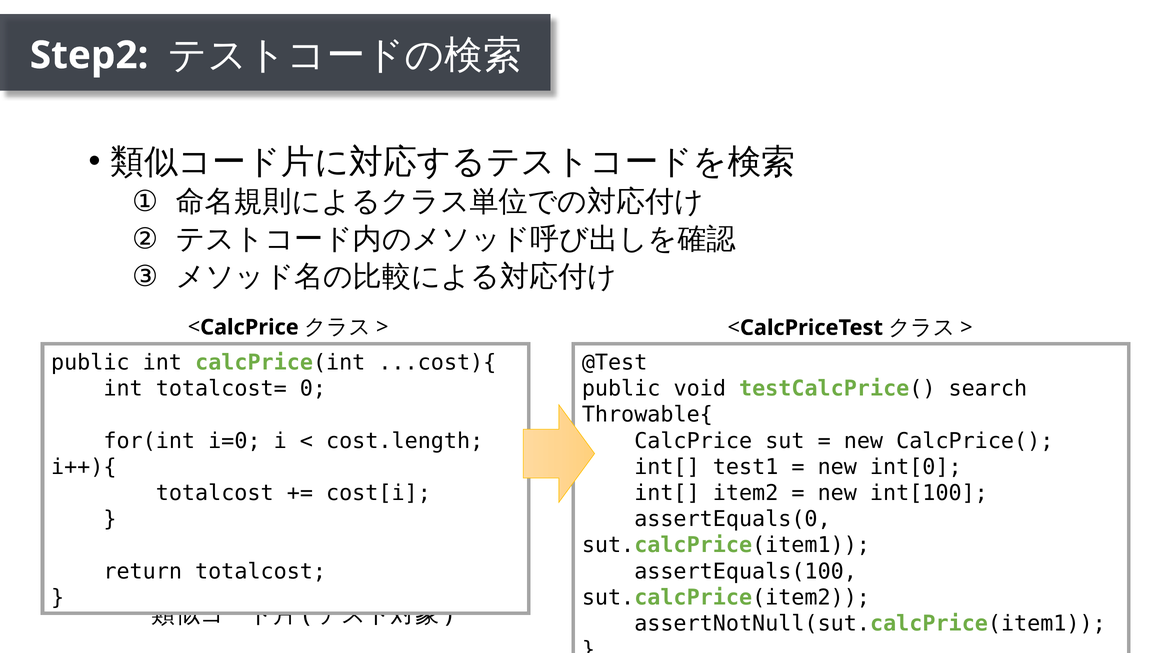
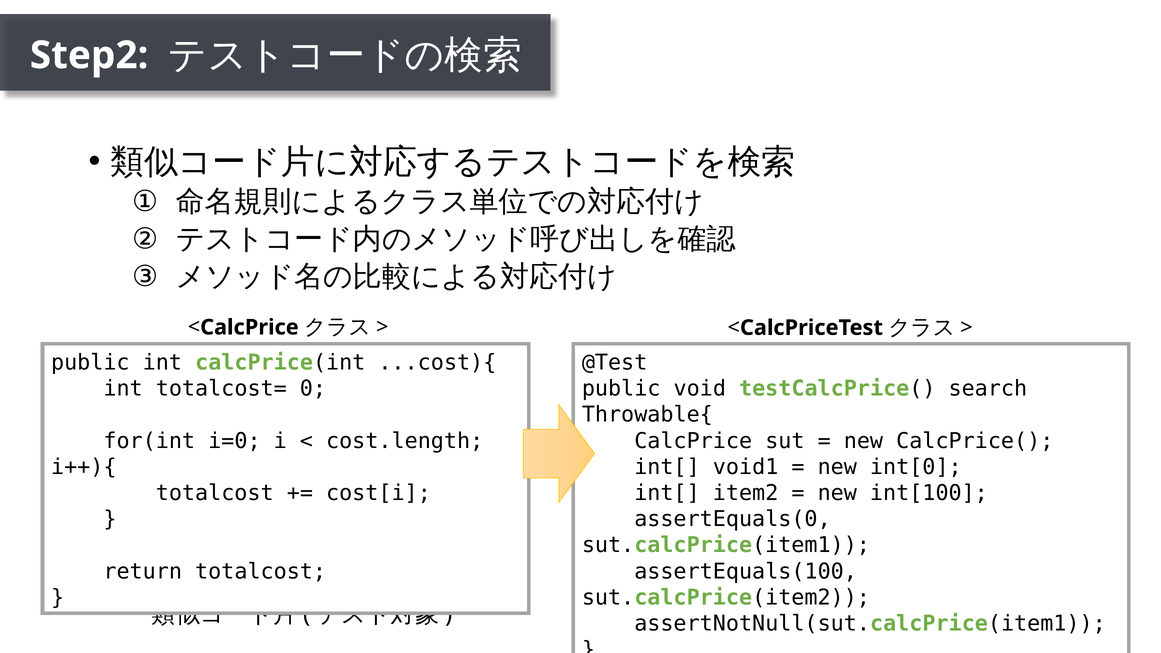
test1: test1 -> void1 (746, 467)
